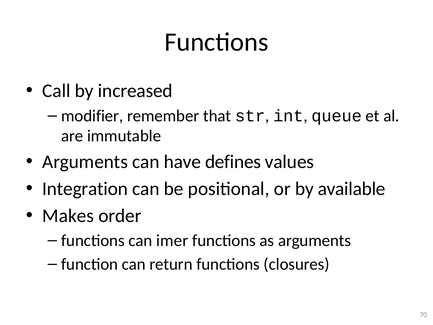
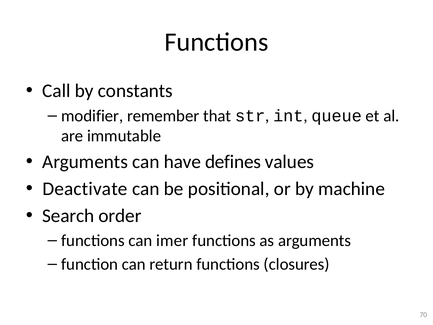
increased: increased -> constants (135, 91)
Integration: Integration -> Deactivate (85, 189)
available: available -> machine (352, 189)
Makes: Makes -> Search (68, 216)
